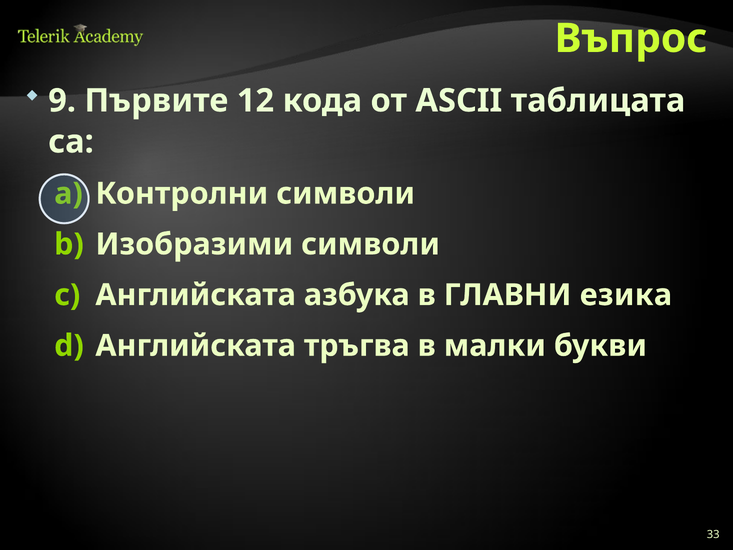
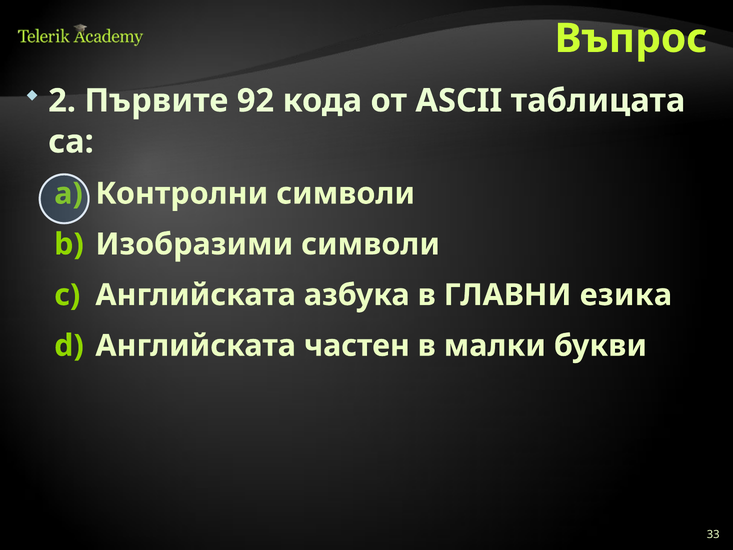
9: 9 -> 2 (62, 101)
12: 12 -> 92 (255, 101)
тръгва: тръгва -> частен (357, 346)
